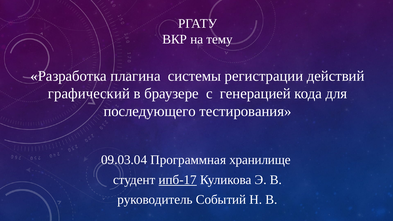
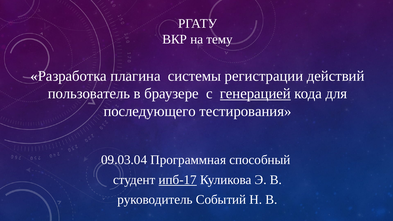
графический: графический -> пользователь (89, 94)
генерацией underline: none -> present (255, 94)
хранилище: хранилище -> способный (260, 160)
